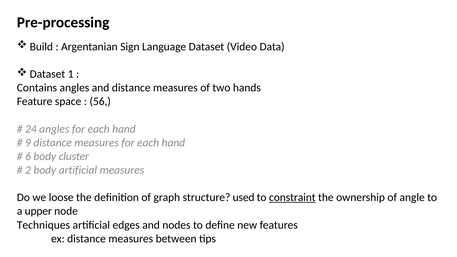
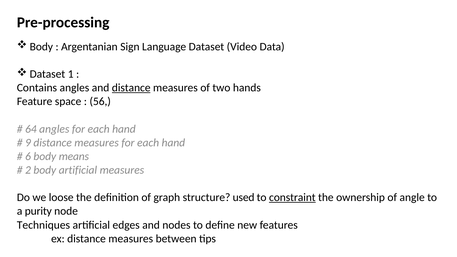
Build: Build -> Body (41, 47)
distance underline: none -> present (131, 88)
24: 24 -> 64 (31, 129)
cluster: cluster -> means (74, 156)
upper: upper -> purity (38, 211)
